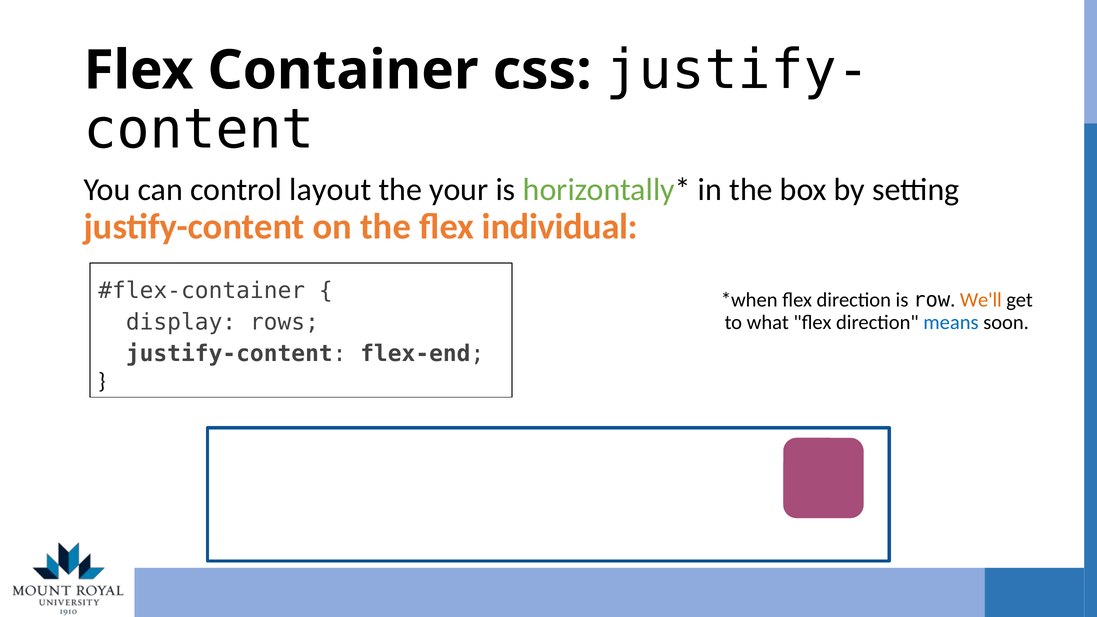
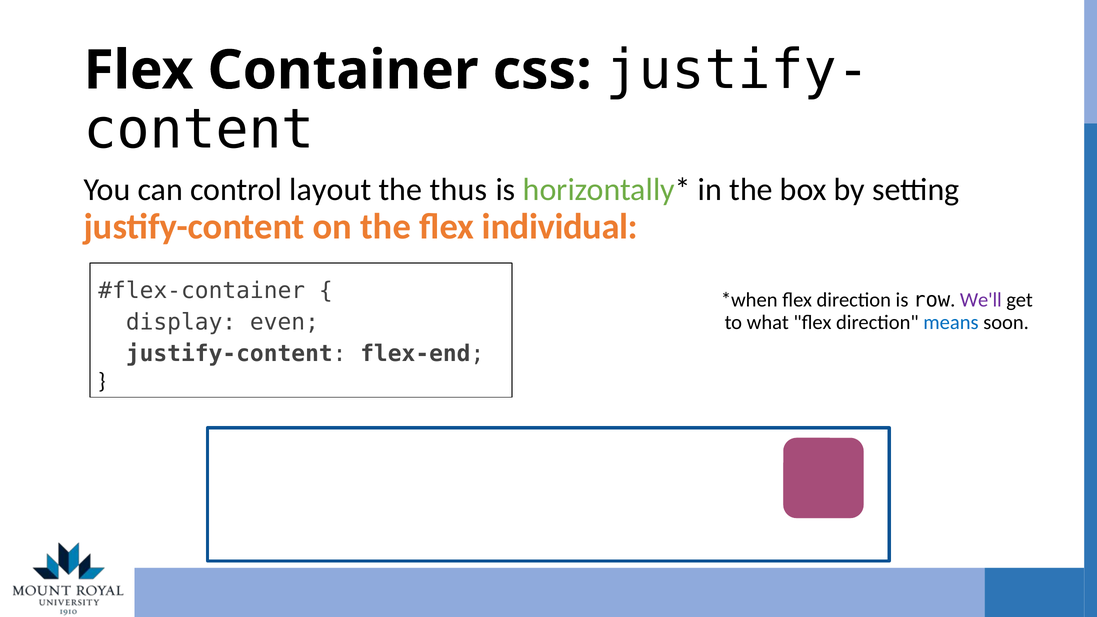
your: your -> thus (459, 190)
We'll colour: orange -> purple (981, 300)
rows: rows -> even (284, 322)
